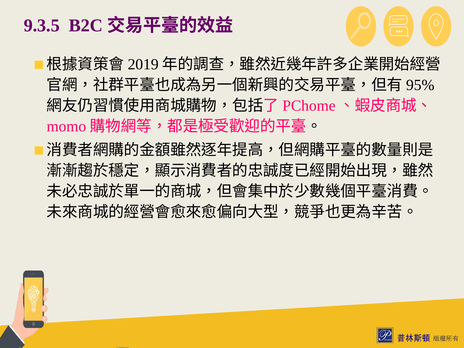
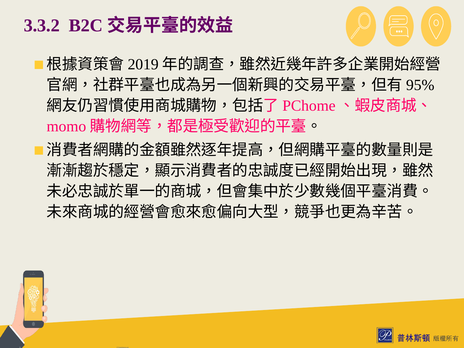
9.3.5: 9.3.5 -> 3.3.2 (42, 26)
